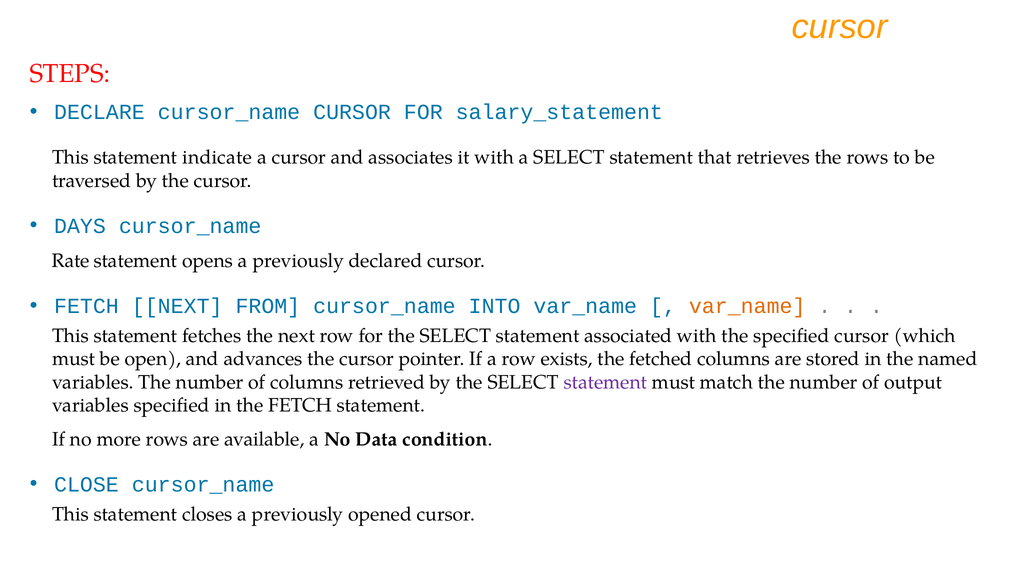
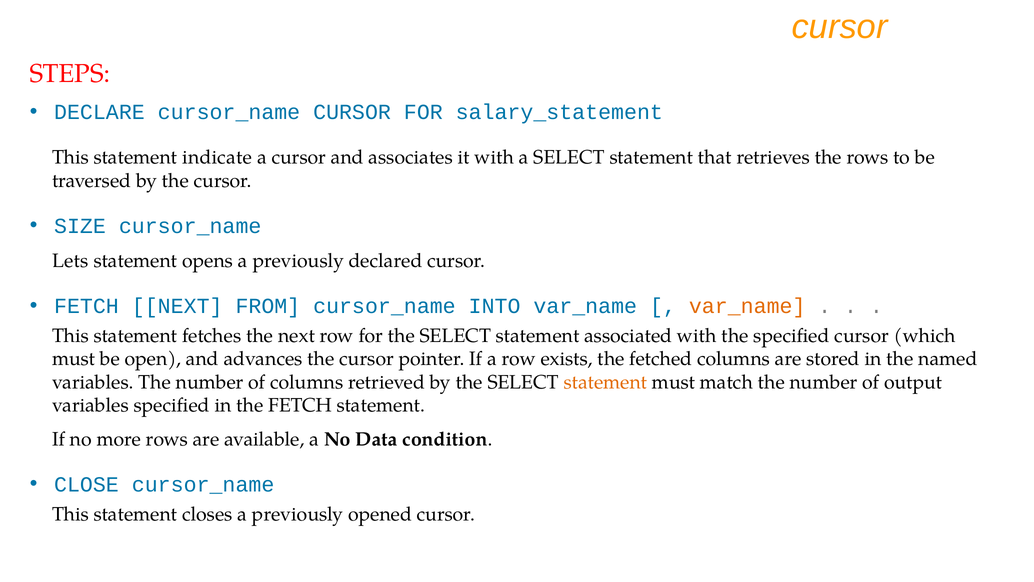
DAYS: DAYS -> SIZE (80, 226)
Rate: Rate -> Lets (70, 261)
statement colour: purple -> orange (605, 382)
